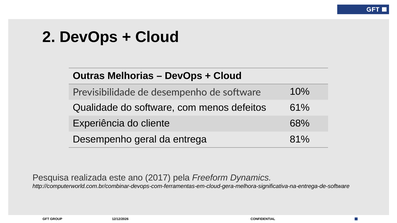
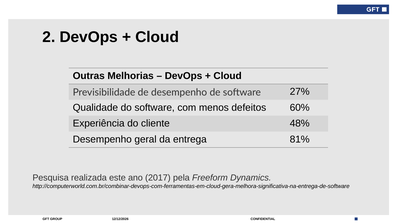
10%: 10% -> 27% (300, 92)
61%: 61% -> 60% (300, 108)
68%: 68% -> 48% (300, 124)
